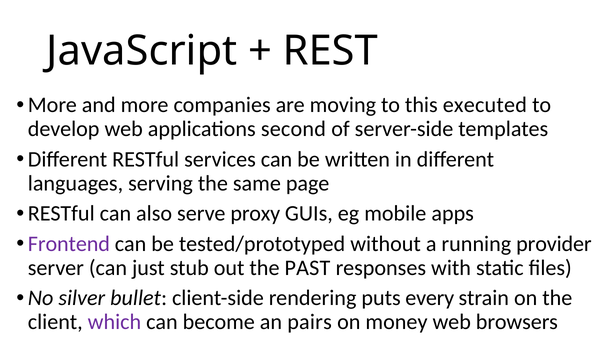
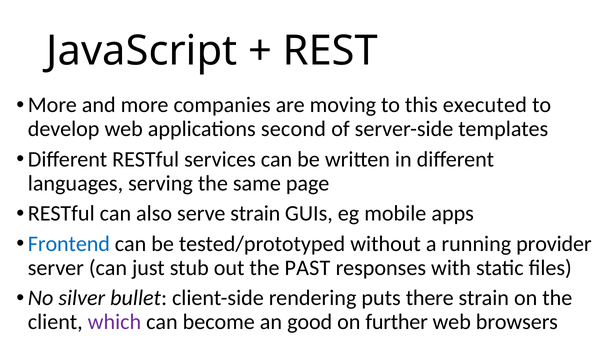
serve proxy: proxy -> strain (255, 213)
Frontend colour: purple -> blue (69, 244)
every: every -> there (430, 298)
pairs: pairs -> good (310, 322)
money: money -> further (397, 322)
